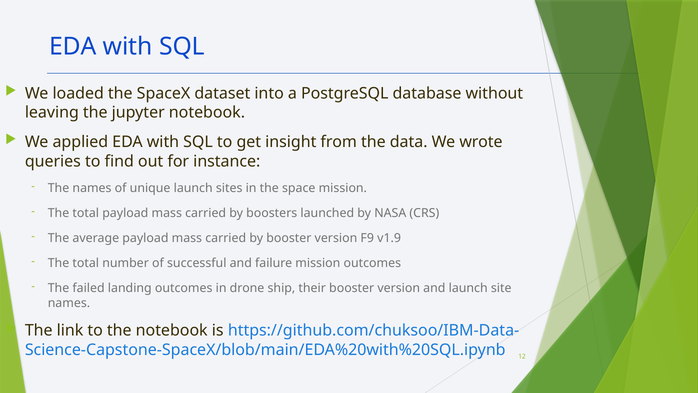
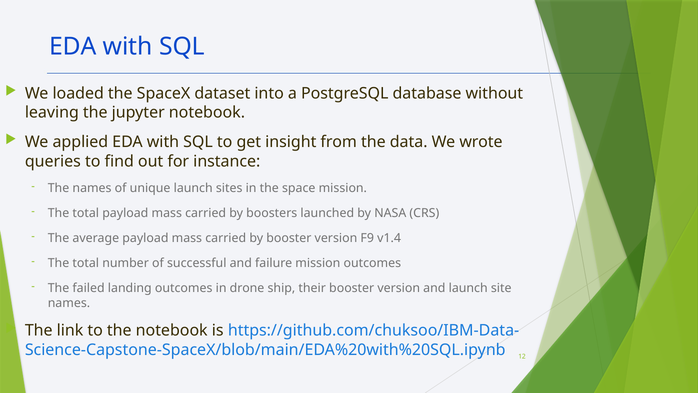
v1.9: v1.9 -> v1.4 (389, 238)
